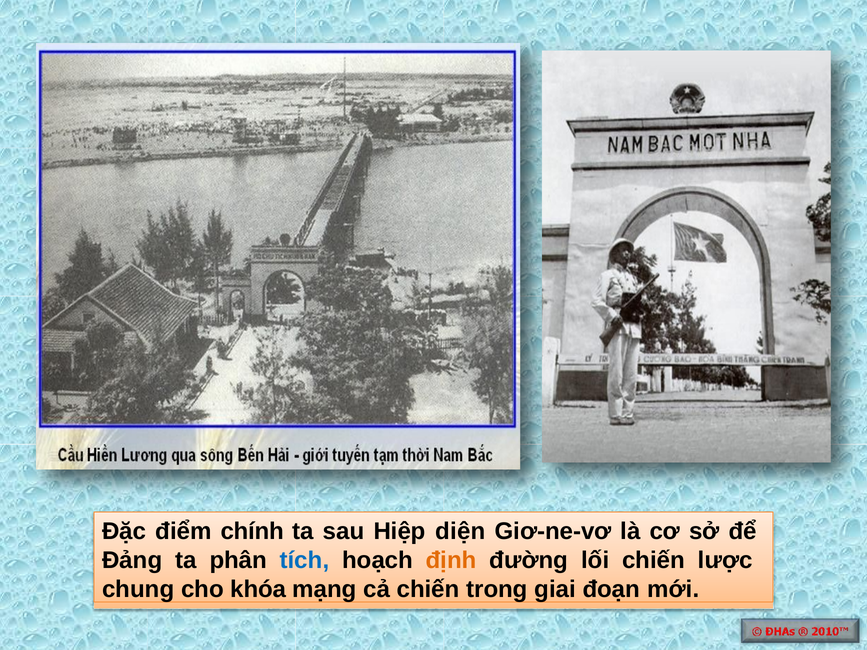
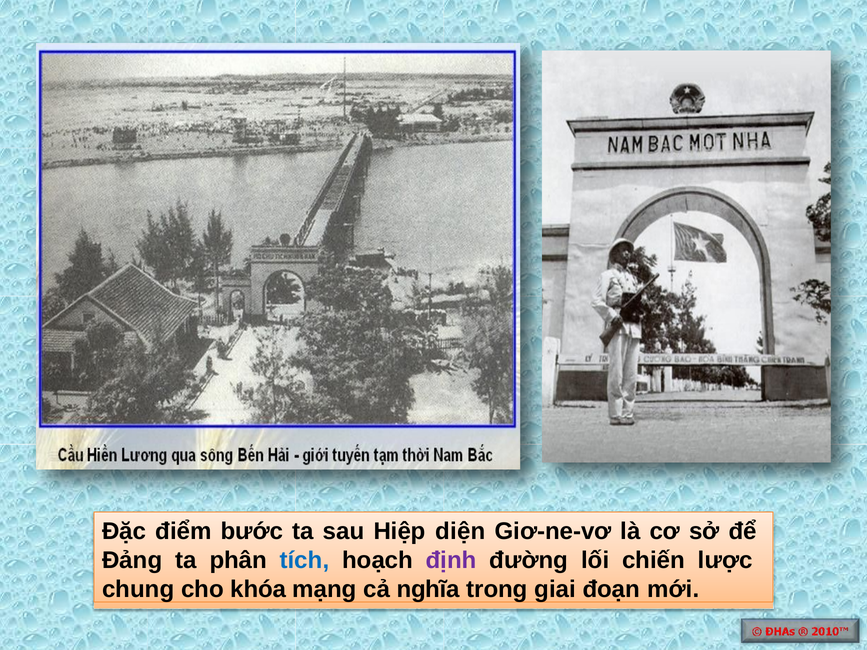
chính: chính -> bước (252, 532)
định colour: orange -> purple (451, 560)
cả chiến: chiến -> nghĩa (428, 589)
